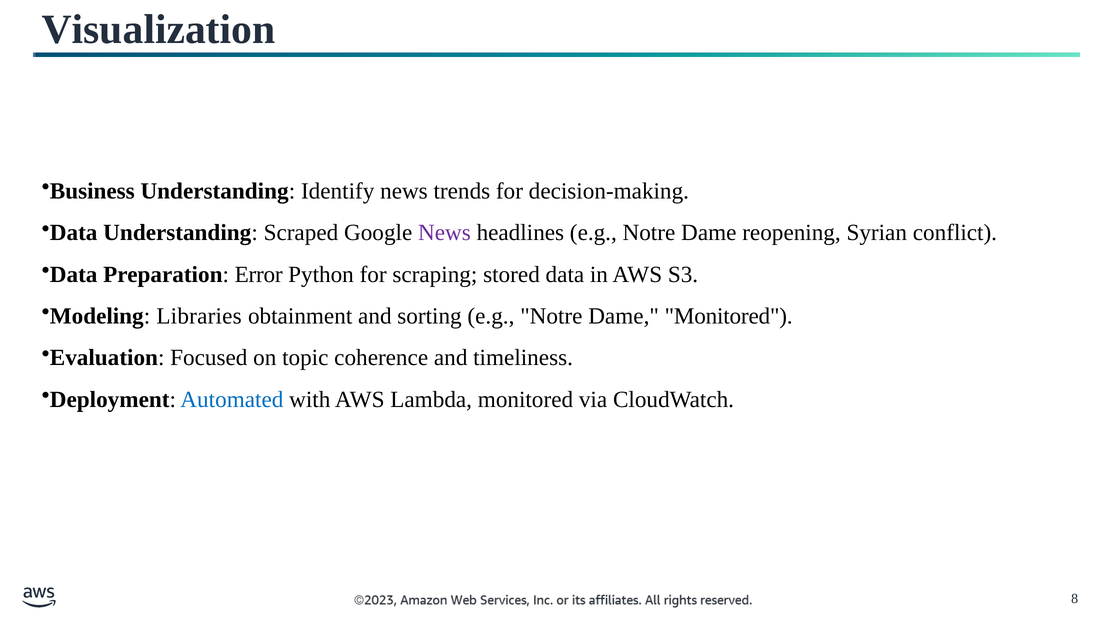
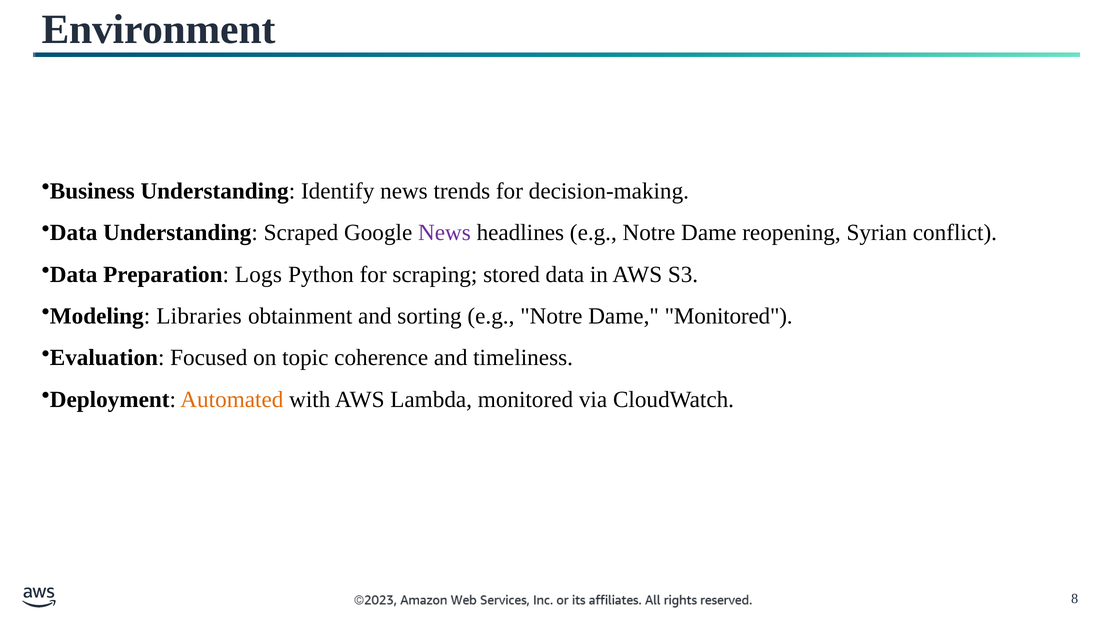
Visualization: Visualization -> Environment (159, 30)
Error: Error -> Logs (258, 274)
Automated colour: blue -> orange (232, 399)
